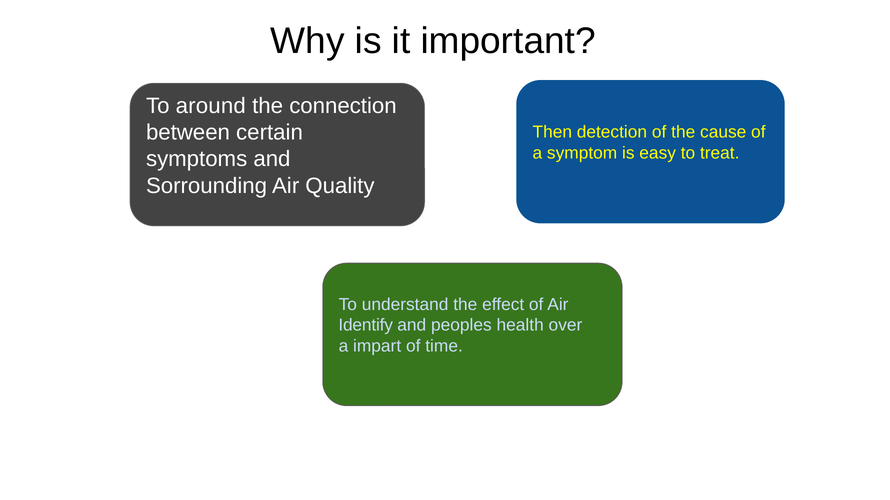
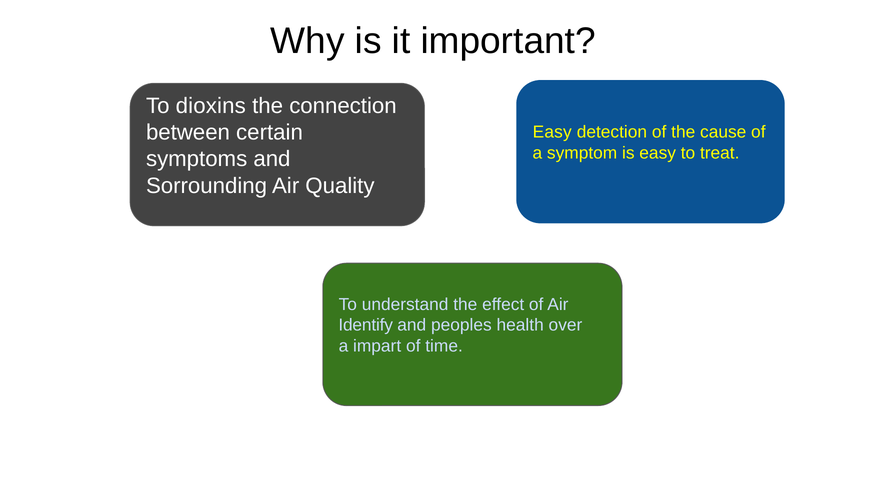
around: around -> dioxins (211, 106)
Then: Then -> Easy (552, 132)
